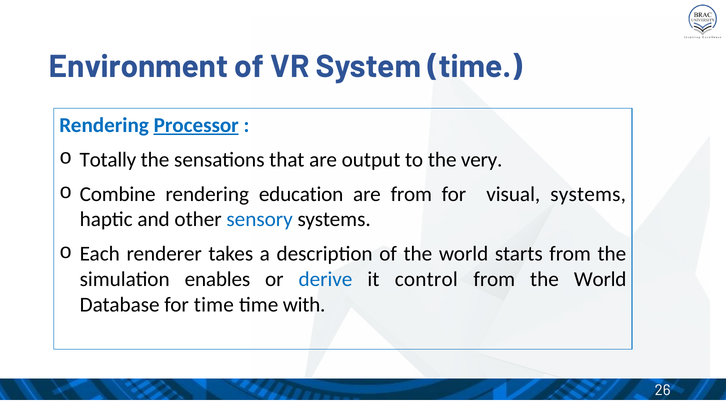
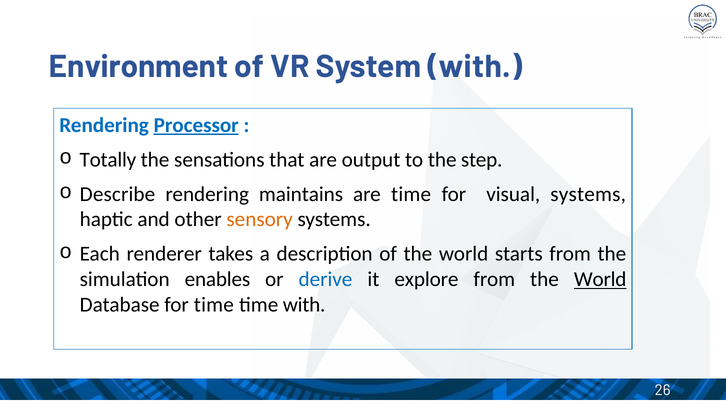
System time: time -> with (475, 67)
very: very -> step (482, 160)
Combine: Combine -> Describe (117, 194)
education: education -> maintains (301, 194)
are from: from -> time (411, 194)
sensory colour: blue -> orange (260, 220)
control: control -> explore (426, 280)
World underline: none -> present (600, 280)
